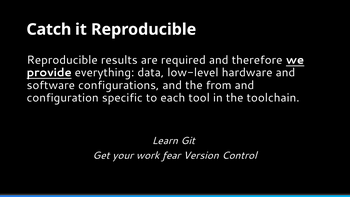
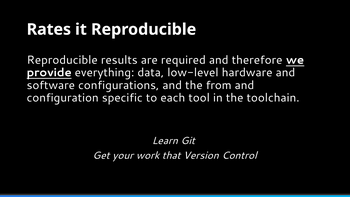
Catch: Catch -> Rates (49, 29)
fear: fear -> that (171, 155)
